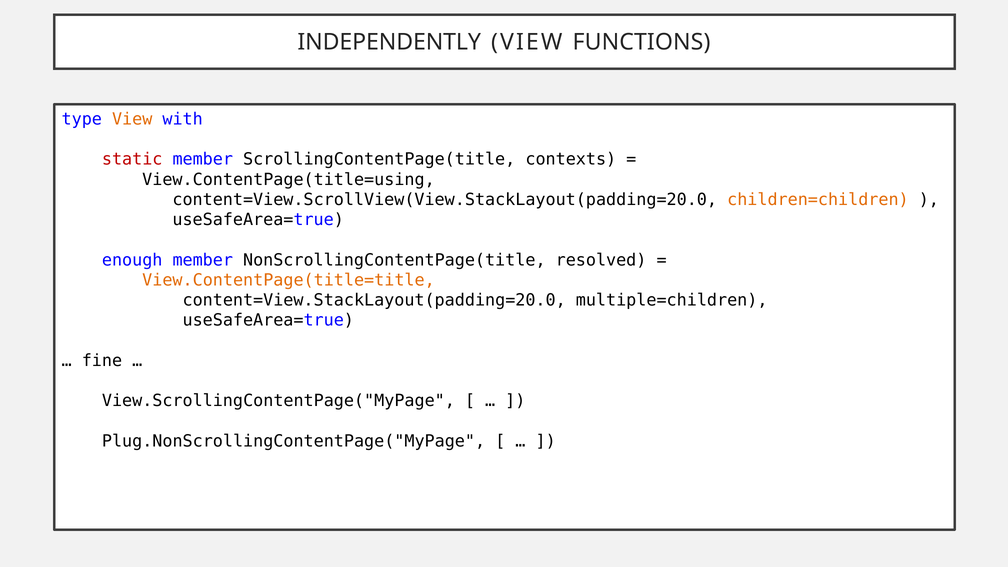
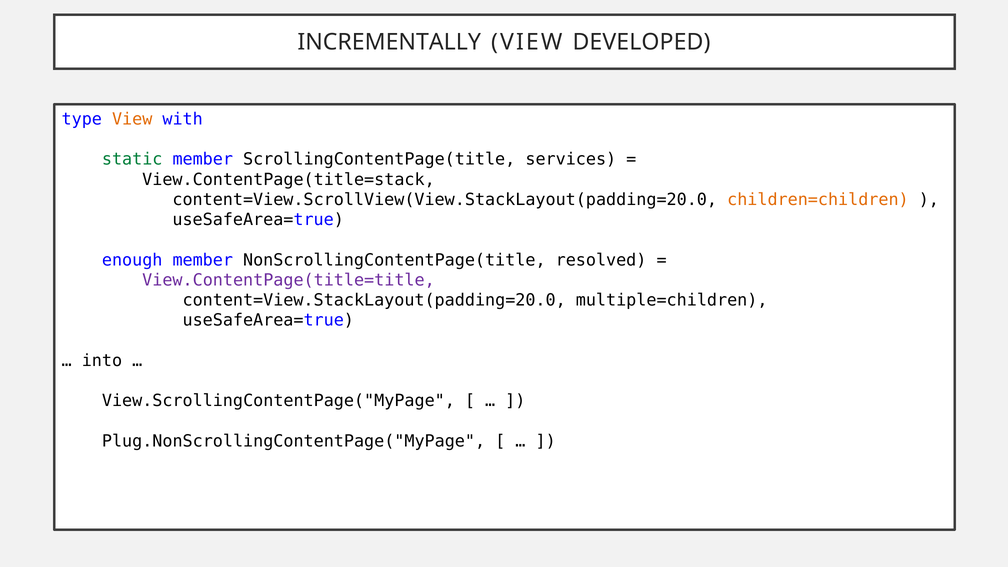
INDEPENDENTLY: INDEPENDENTLY -> INCREMENTALLY (389, 42)
FUNCTIONS: FUNCTIONS -> DEVELOPED (642, 42)
static colour: red -> green (132, 159)
contexts: contexts -> services (571, 159)
View.ContentPage(title=using: View.ContentPage(title=using -> View.ContentPage(title=stack (288, 180)
View.ContentPage(title=title colour: orange -> purple (288, 280)
fine: fine -> into (102, 361)
